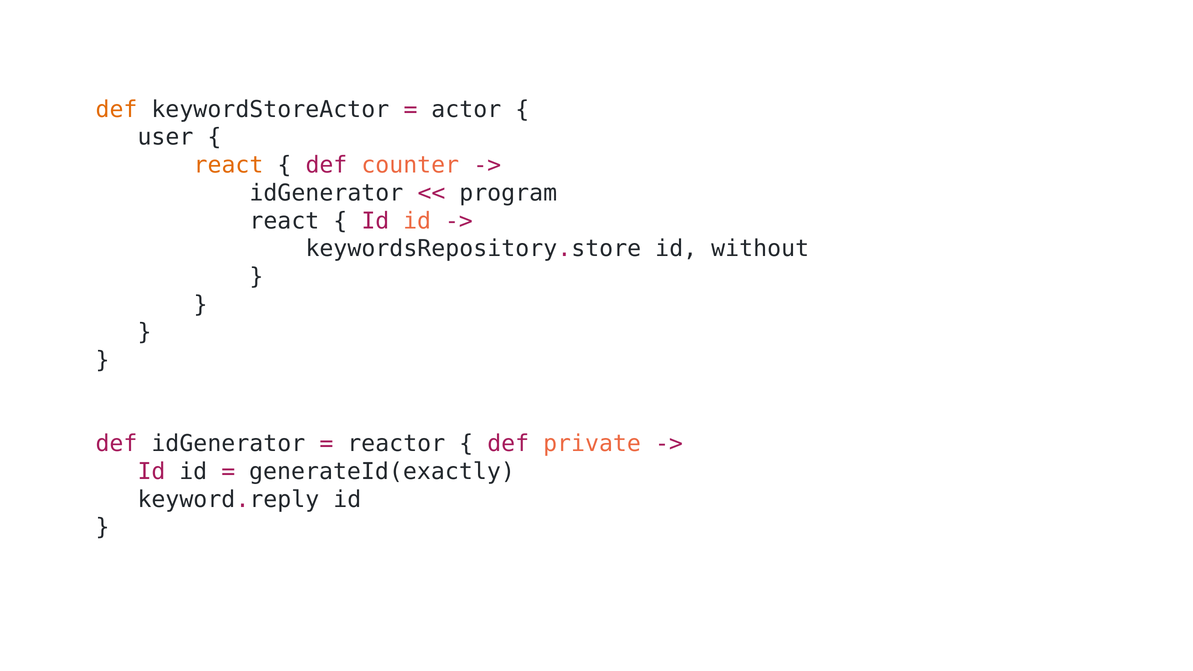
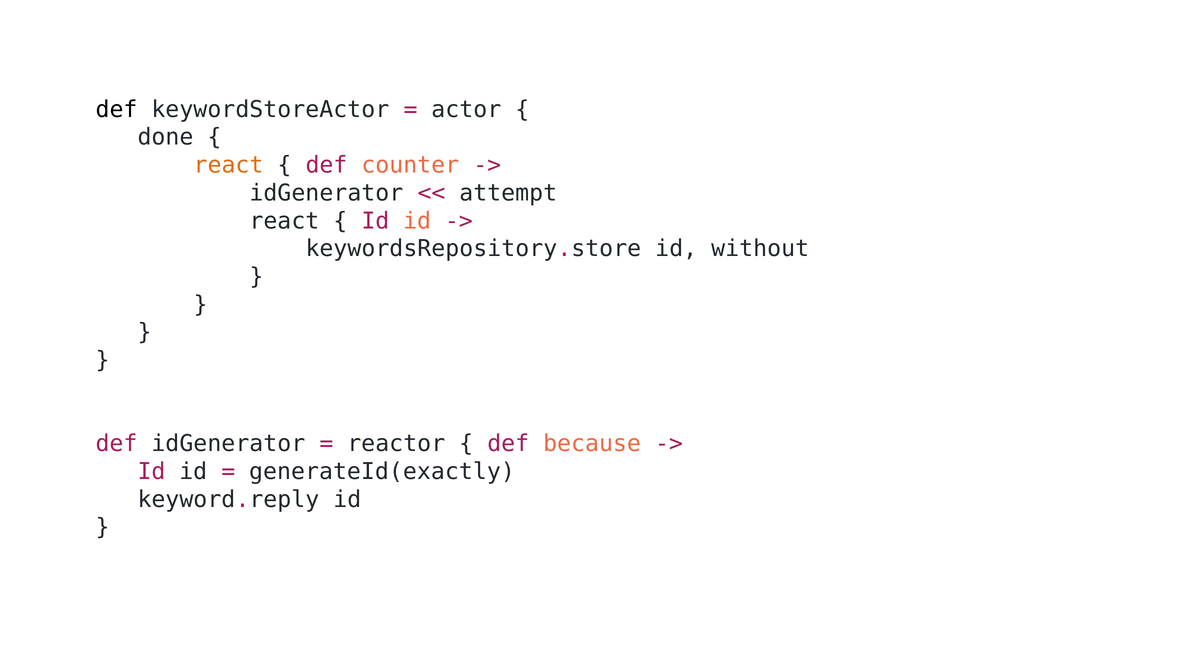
def colour: orange -> black (117, 109)
user: user -> done (165, 137)
program: program -> attempt (508, 193)
private: private -> because (592, 444)
